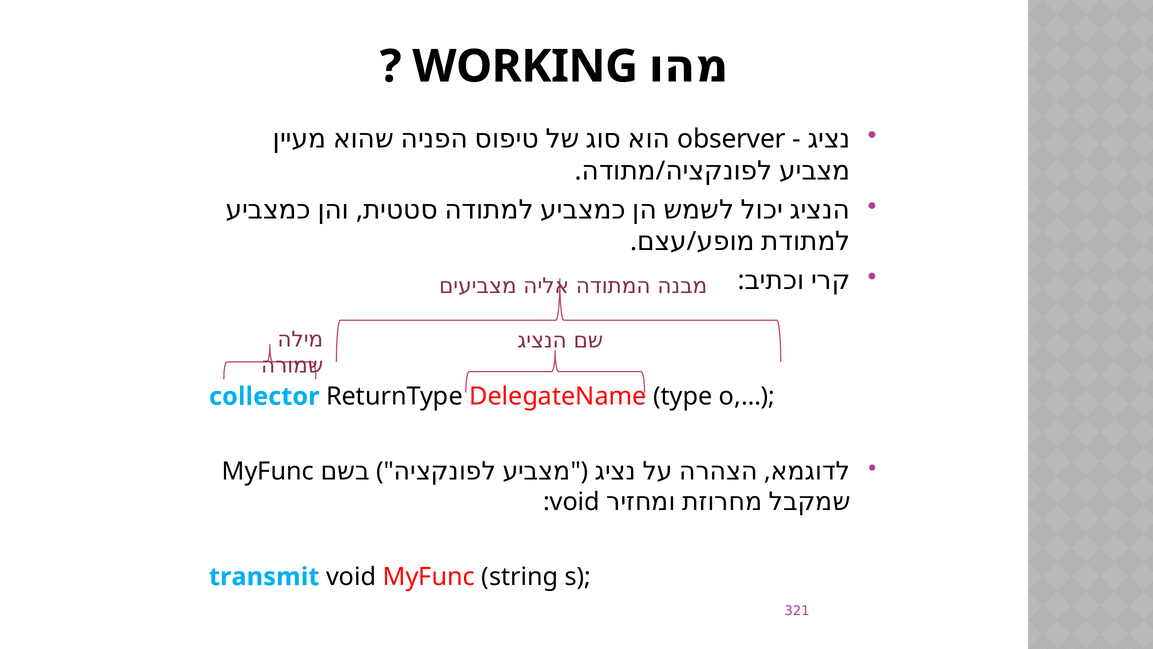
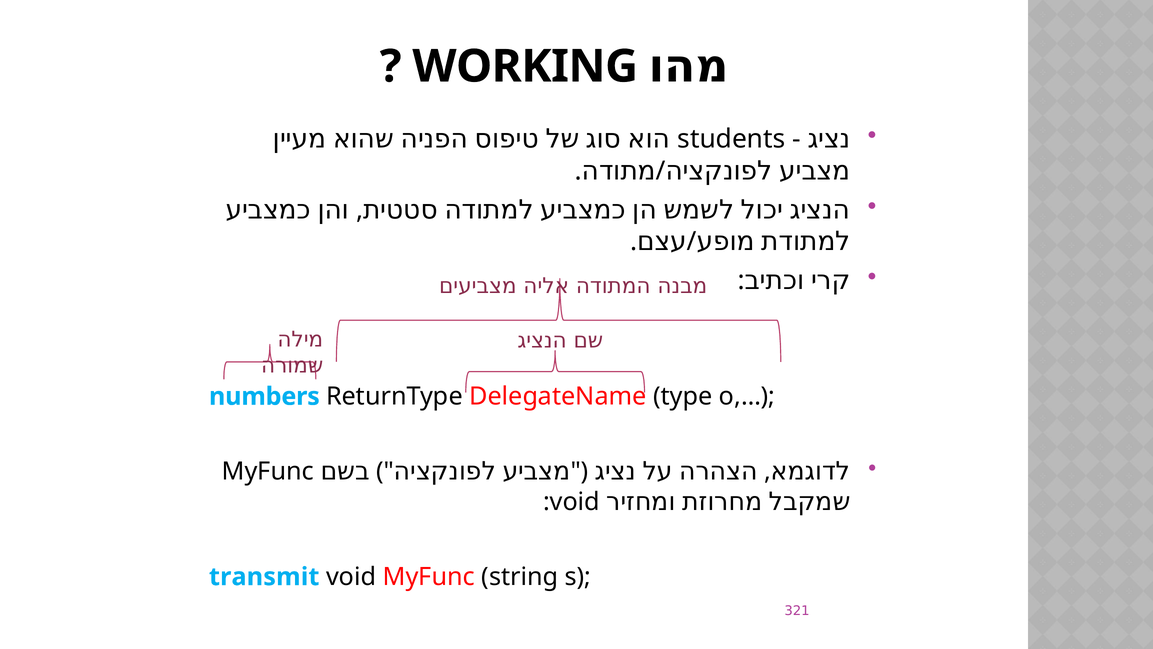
observer: observer -> students (731, 139)
collector: collector -> numbers (264, 396)
